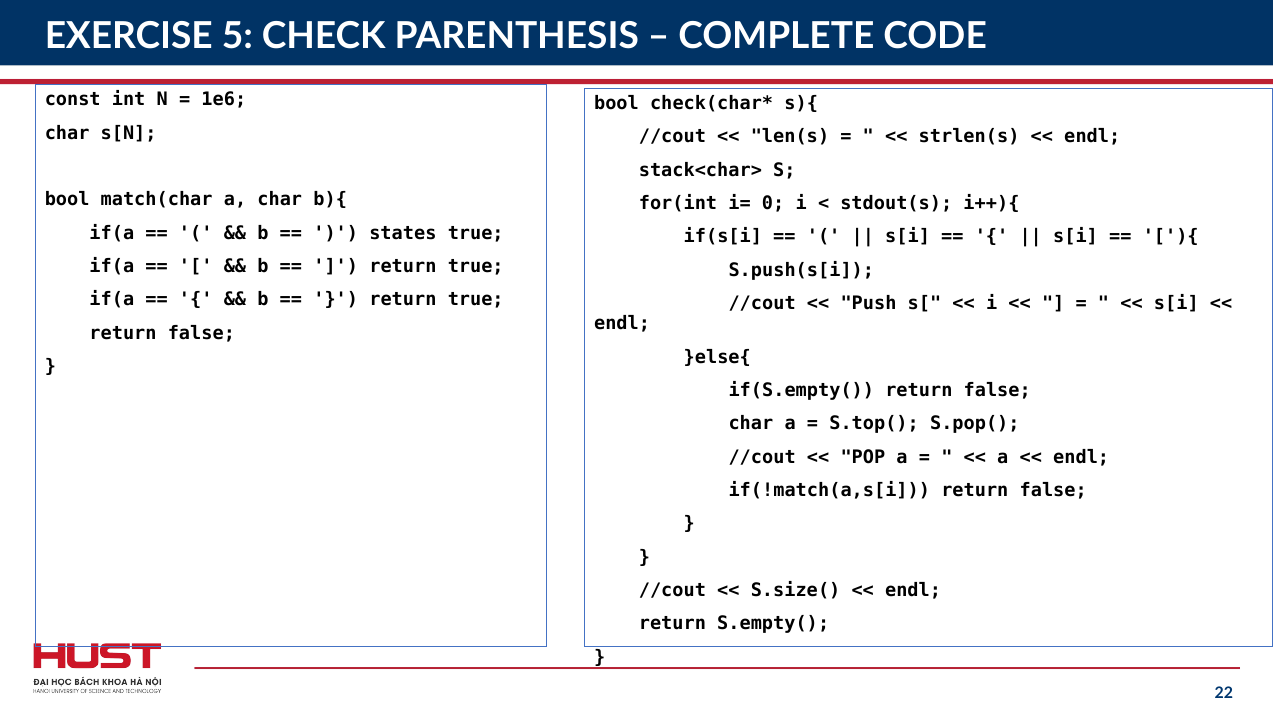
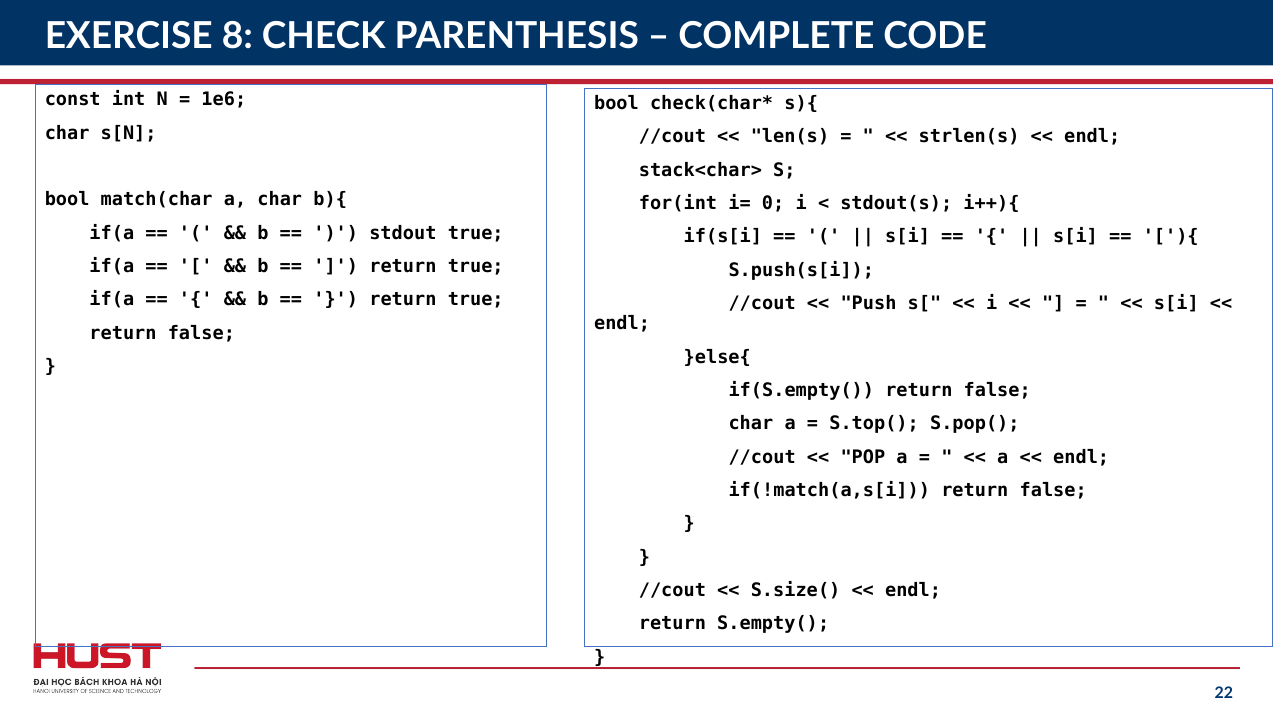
5: 5 -> 8 (237, 36)
states: states -> stdout (403, 233)
